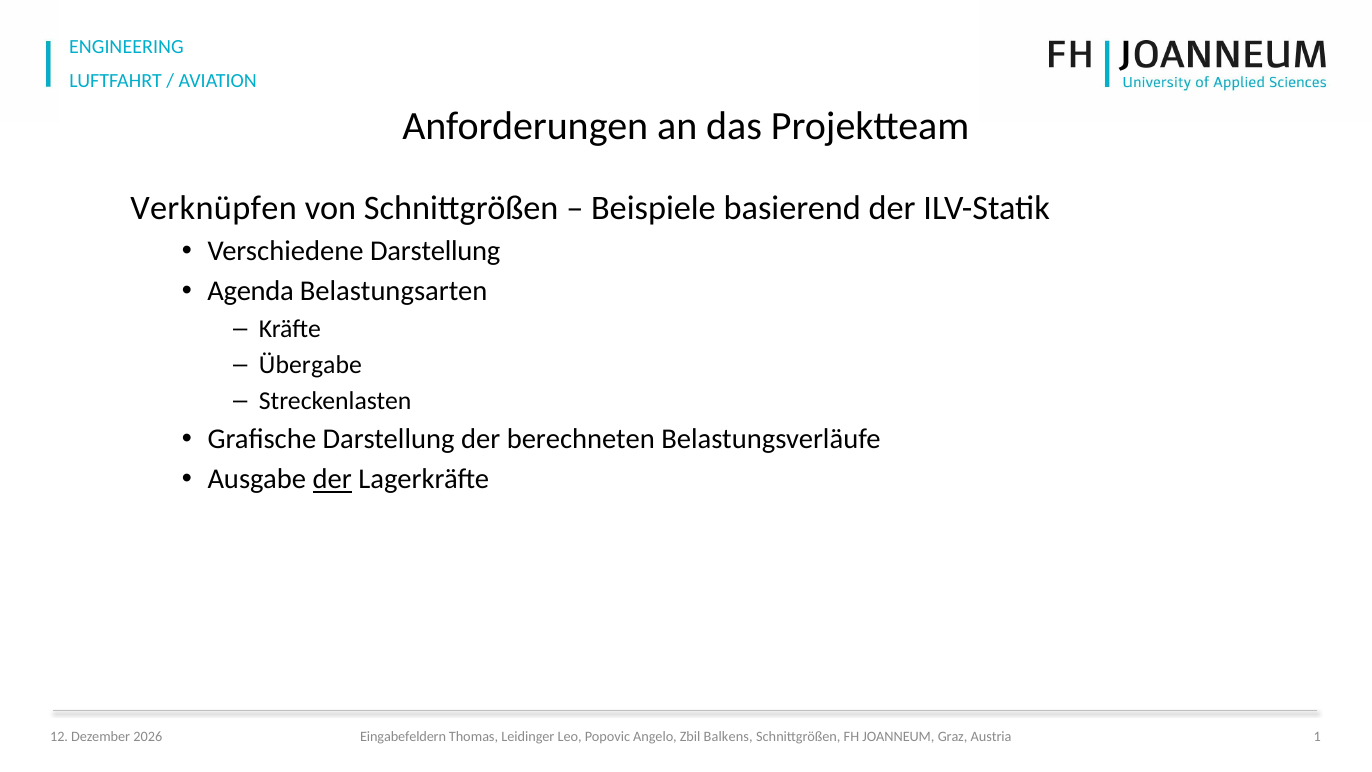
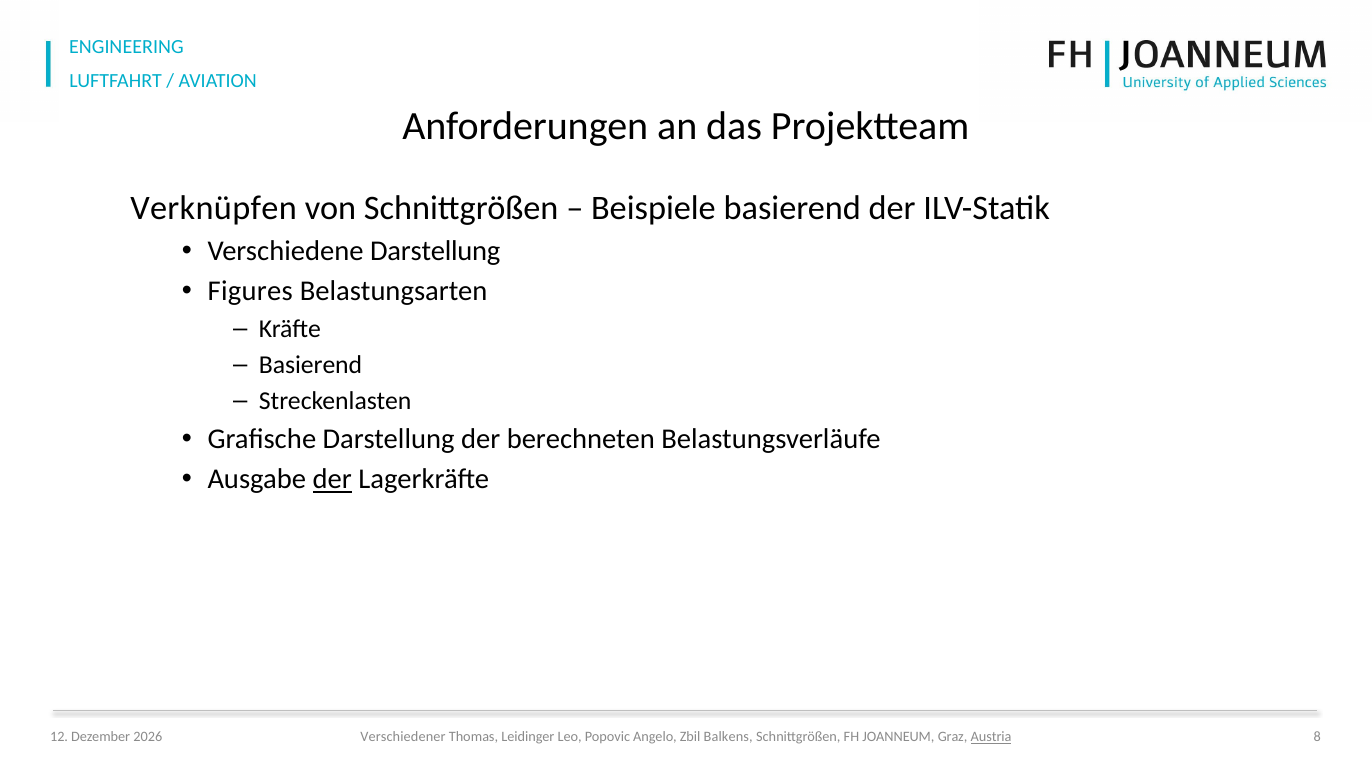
Agenda: Agenda -> Figures (250, 291)
Übergabe: Übergabe -> Basierend (311, 365)
Eingabefeldern: Eingabefeldern -> Verschiedener (403, 737)
Austria underline: none -> present (991, 737)
1: 1 -> 8 (1317, 737)
